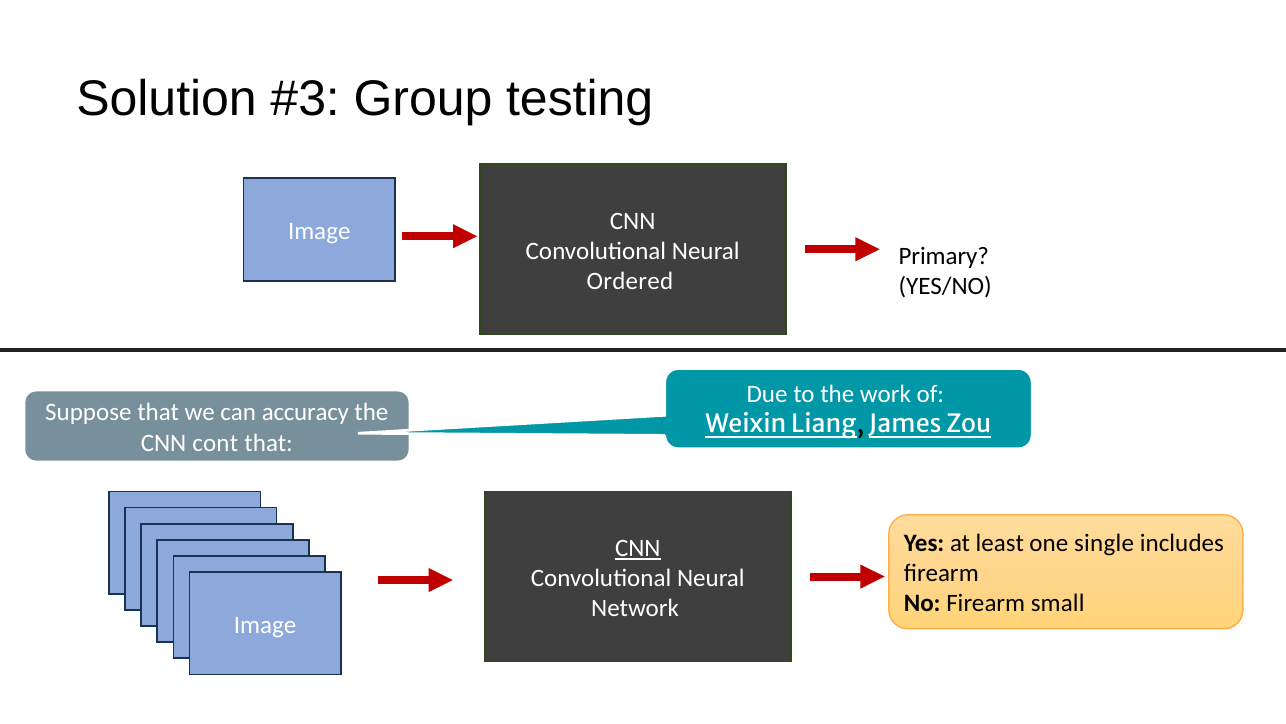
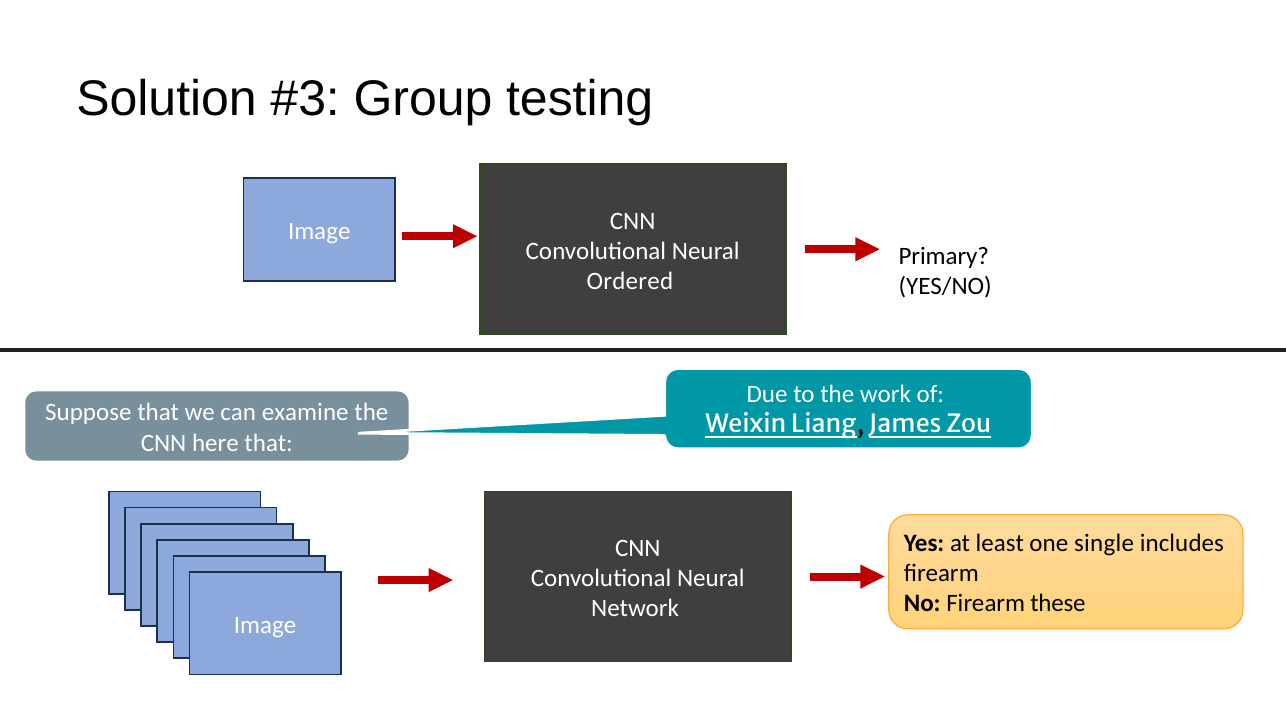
accuracy: accuracy -> examine (305, 412)
cont: cont -> here (215, 442)
CNN underline: present -> none (638, 548)
small: small -> these (1058, 603)
